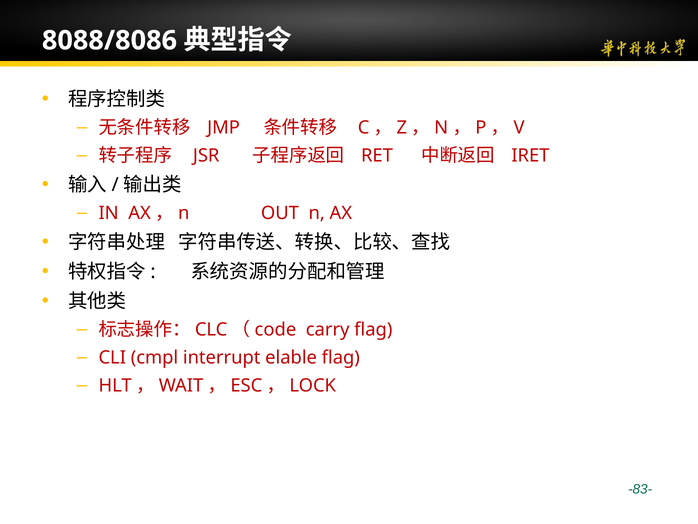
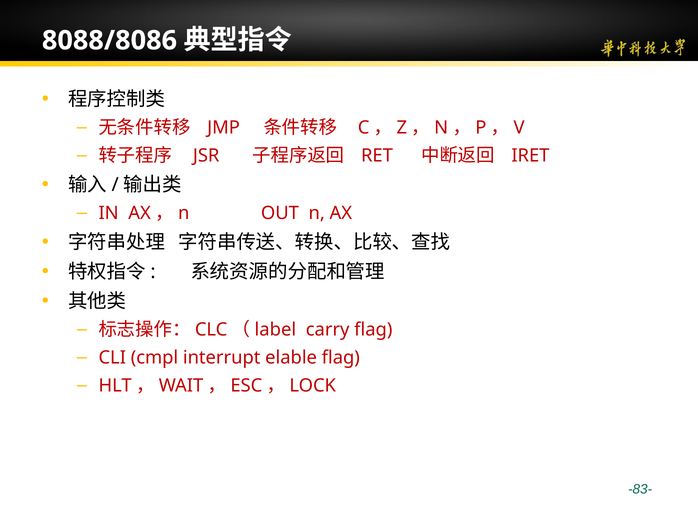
code: code -> label (275, 329)
